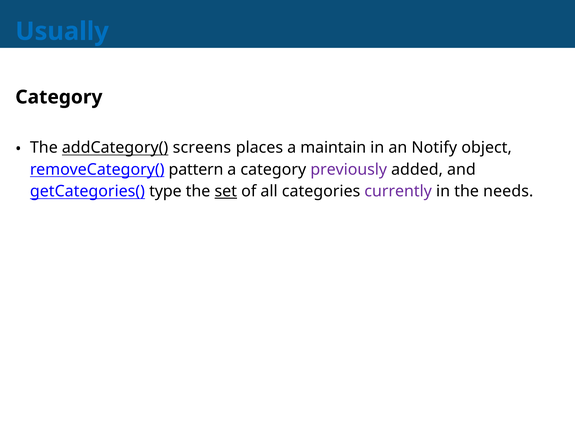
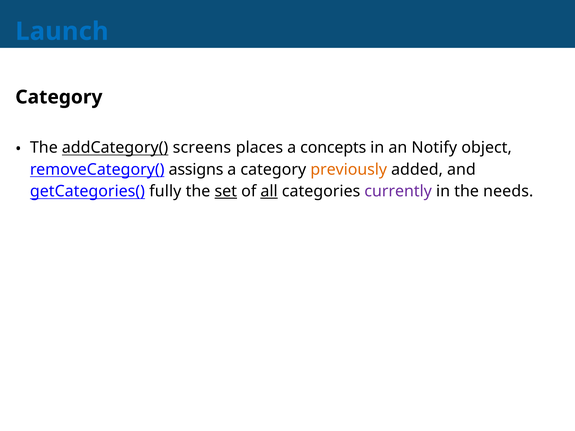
Usually: Usually -> Launch (62, 31)
maintain: maintain -> concepts (333, 148)
pattern: pattern -> assigns (196, 170)
previously colour: purple -> orange (349, 170)
type: type -> fully (165, 191)
all underline: none -> present (269, 191)
